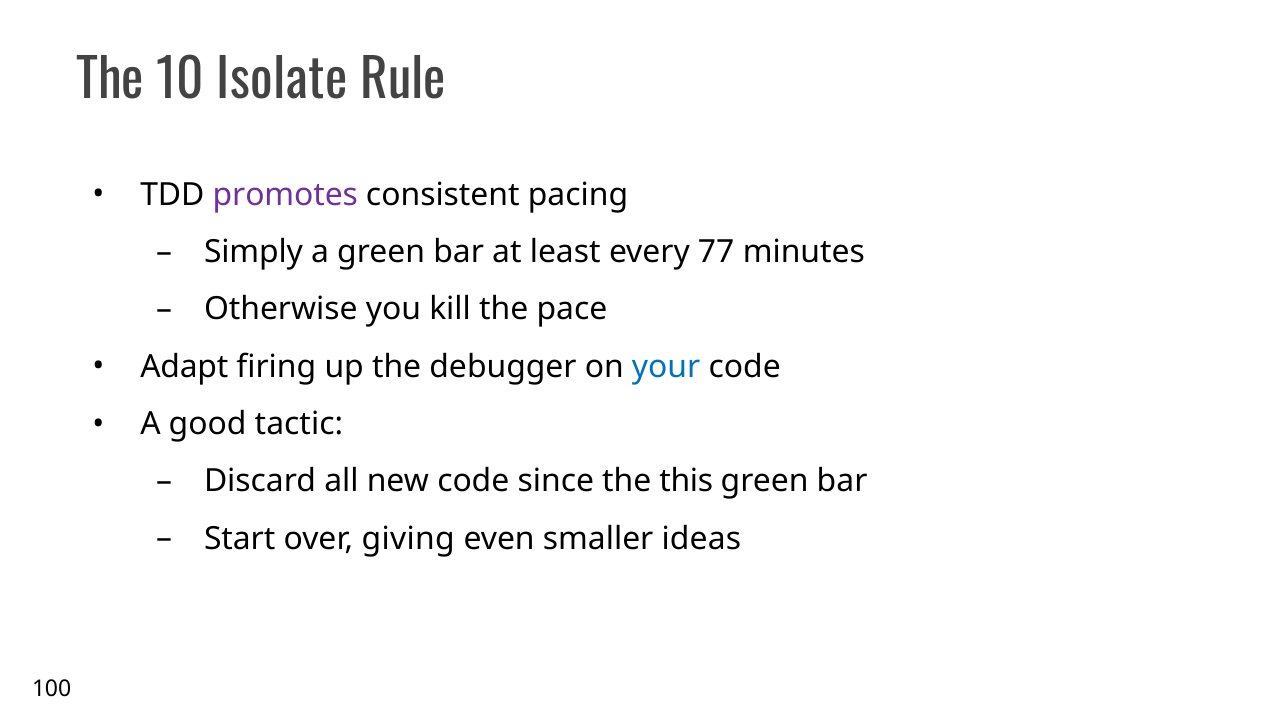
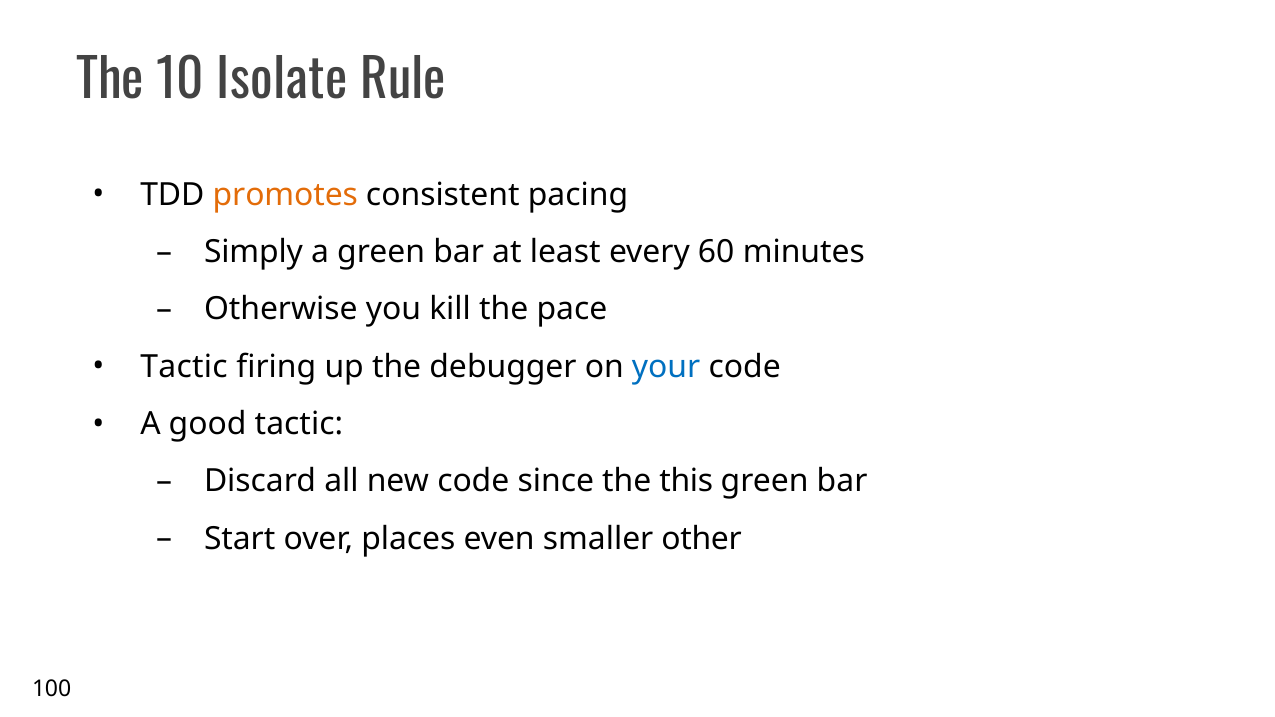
promotes colour: purple -> orange (285, 195)
77: 77 -> 60 (716, 252)
Adapt: Adapt -> Tactic (184, 367)
giving: giving -> places (408, 539)
ideas: ideas -> other (702, 539)
